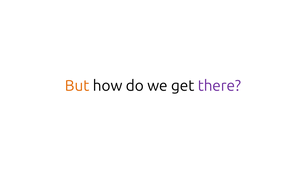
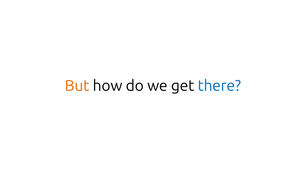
there colour: purple -> blue (219, 86)
